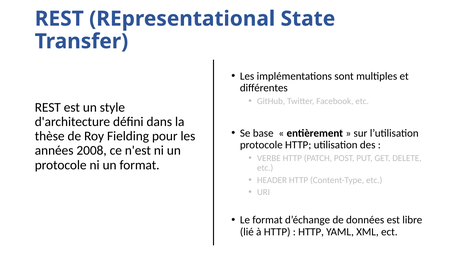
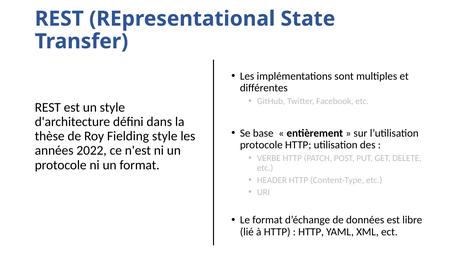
Fielding pour: pour -> style (165, 136)
2008: 2008 -> 2022 (92, 150)
